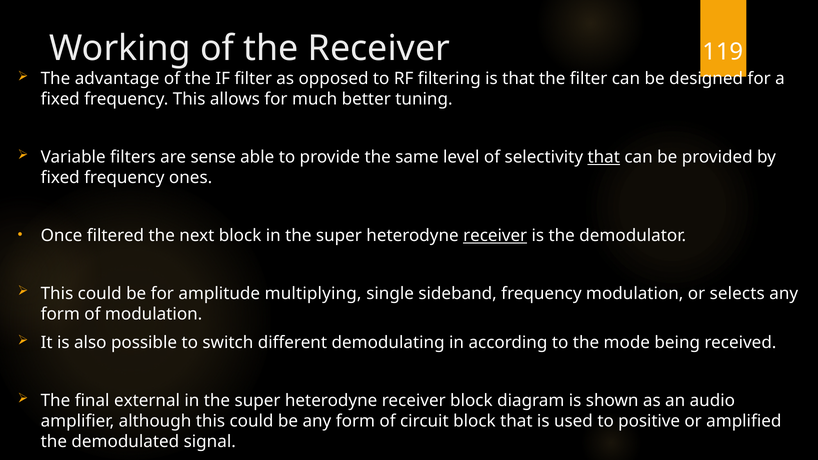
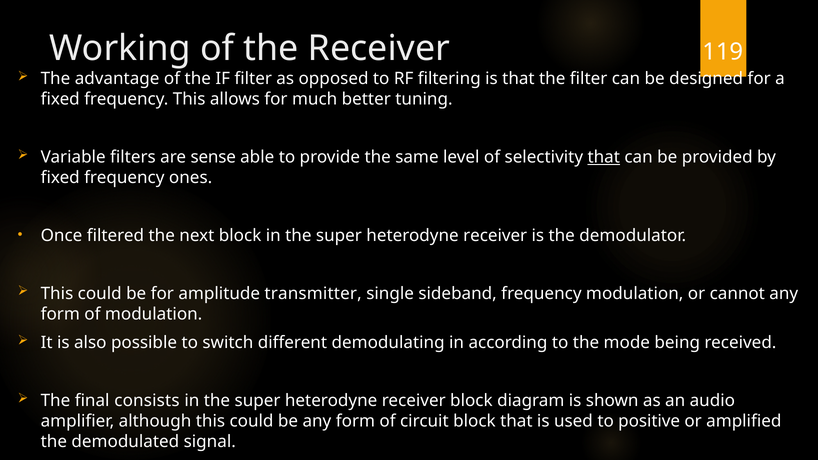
receiver underline: present -> none (495, 236)
multiplying: multiplying -> transmitter (313, 294)
selects: selects -> cannot (737, 294)
external: external -> consists (147, 401)
